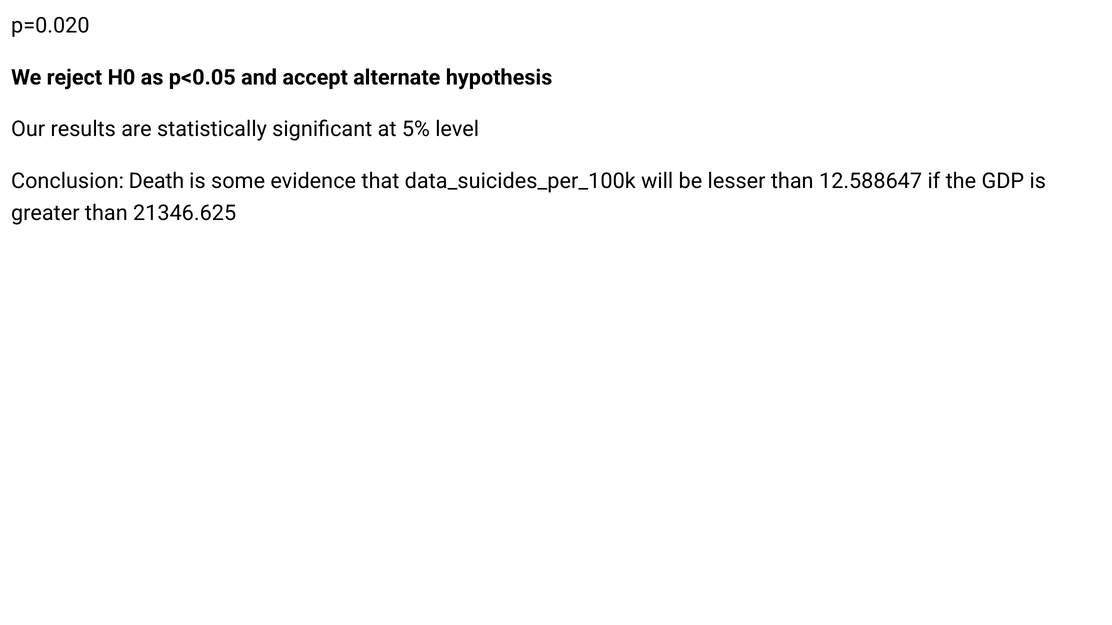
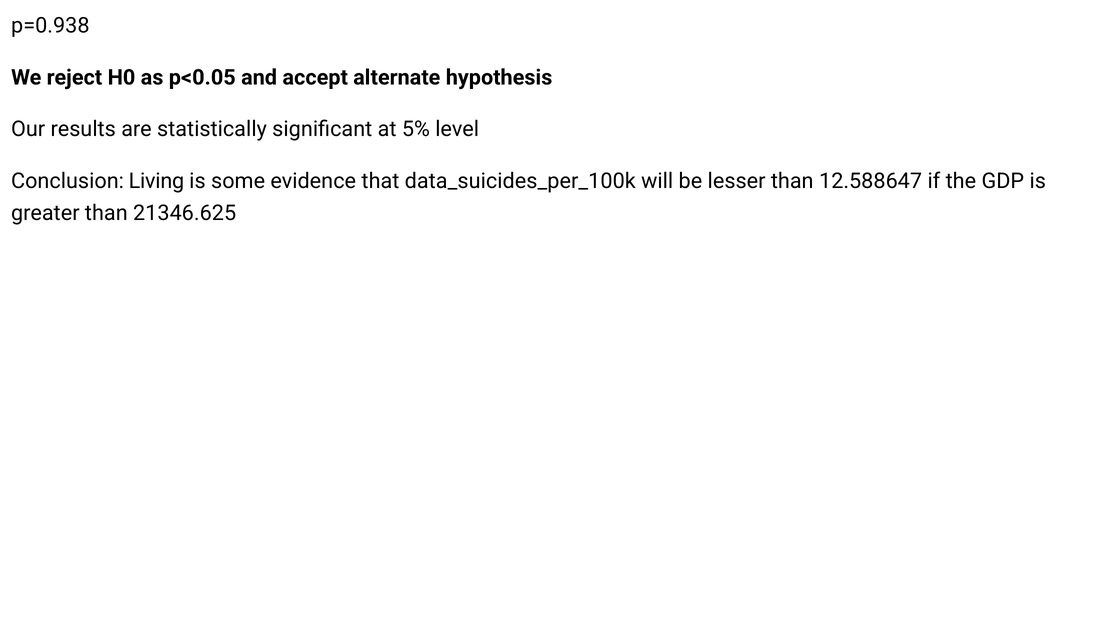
p=0.020: p=0.020 -> p=0.938 (50, 26)
Death: Death -> Living (156, 181)
